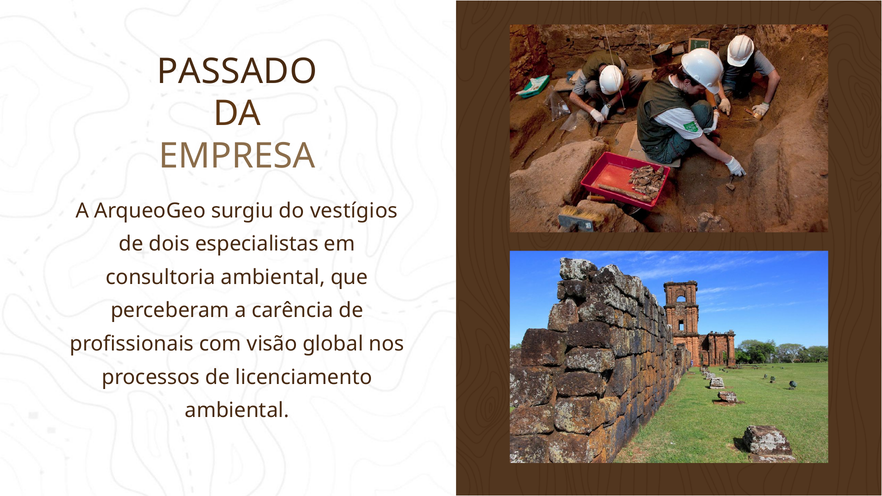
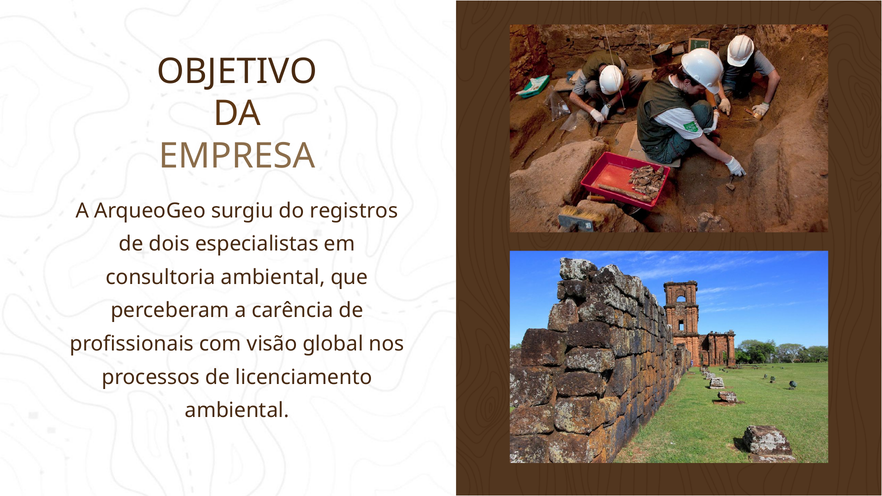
PASSADO: PASSADO -> OBJETIVO (237, 71)
vestígios: vestígios -> registros (354, 211)
